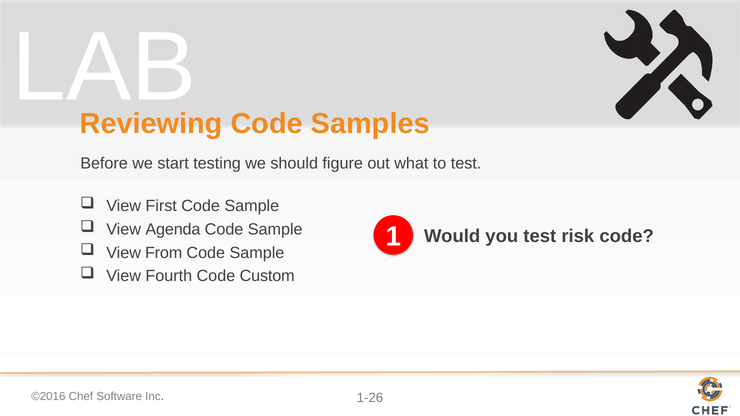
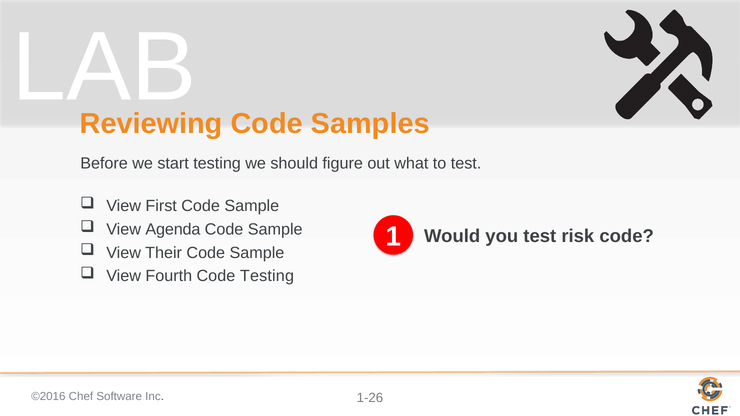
From: From -> Their (164, 253)
Code Custom: Custom -> Testing (267, 276)
